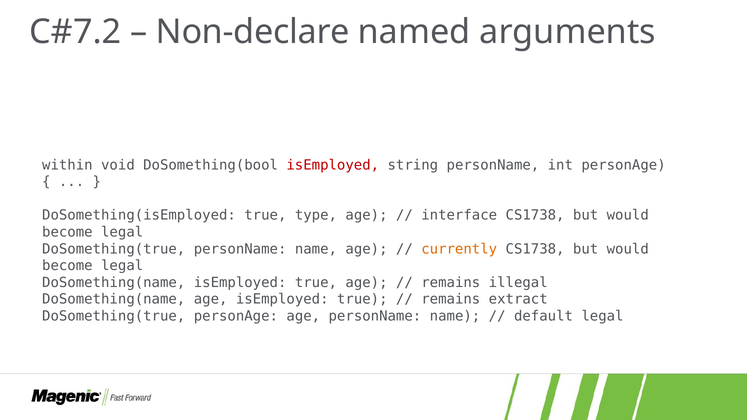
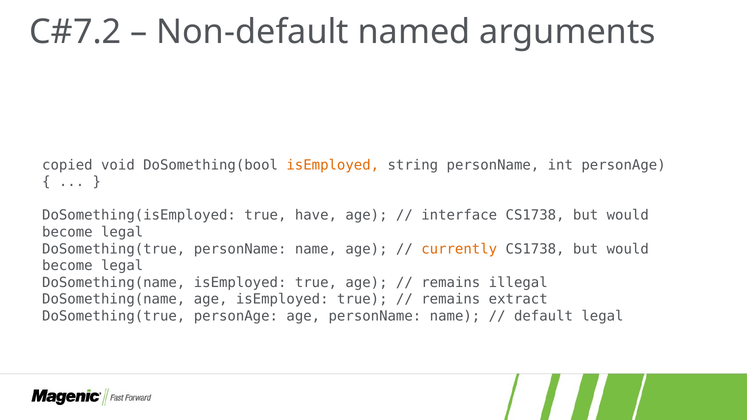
Non-declare: Non-declare -> Non-default (253, 32)
within: within -> copied (67, 165)
isEmployed colour: red -> orange (333, 165)
type: type -> have (316, 215)
